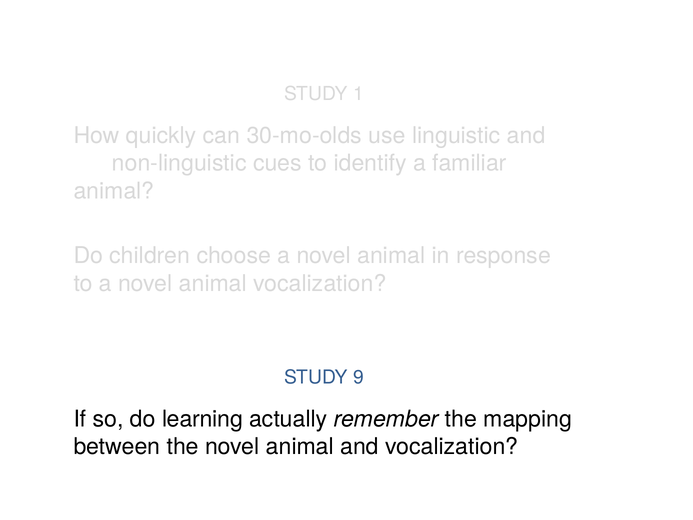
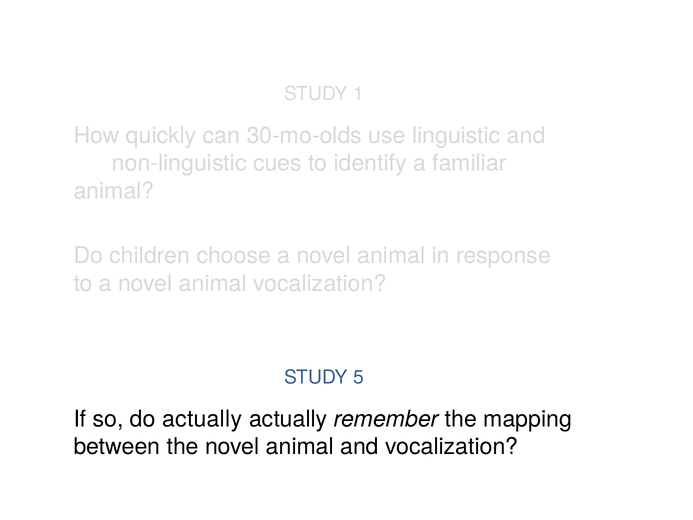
9: 9 -> 5 (358, 377)
do learning: learning -> actually (202, 419)
